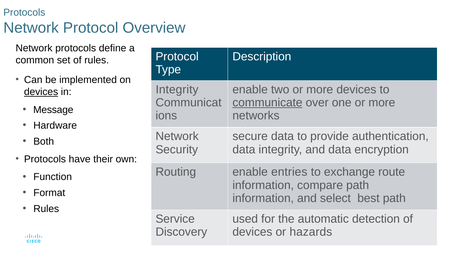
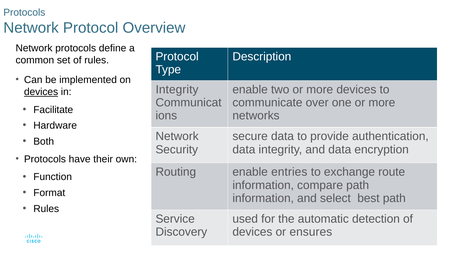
communicate underline: present -> none (267, 103)
Message: Message -> Facilitate (53, 110)
hazards: hazards -> ensures (311, 232)
